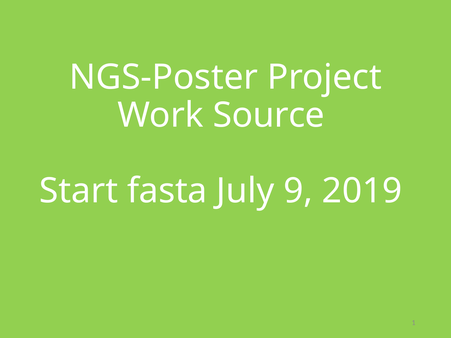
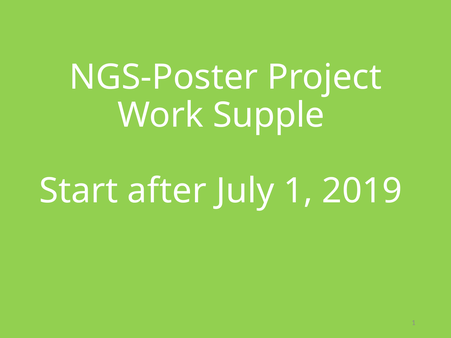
Source: Source -> Supple (269, 115)
fasta: fasta -> after (167, 191)
July 9: 9 -> 1 (298, 191)
